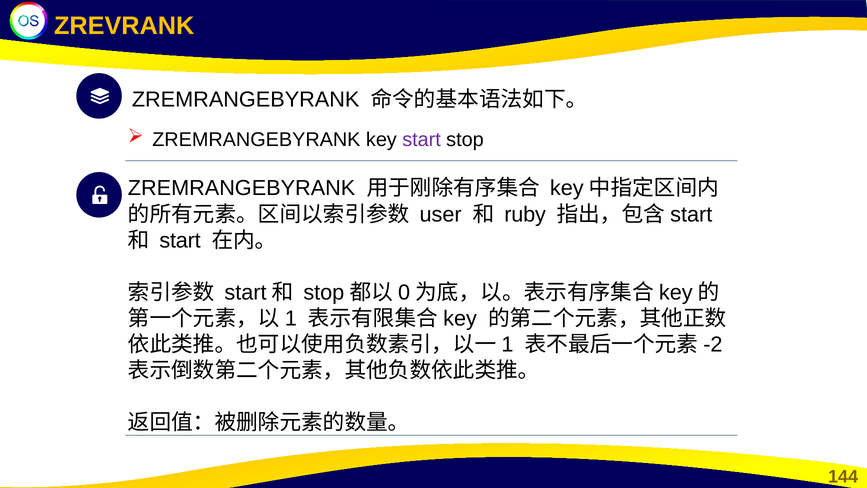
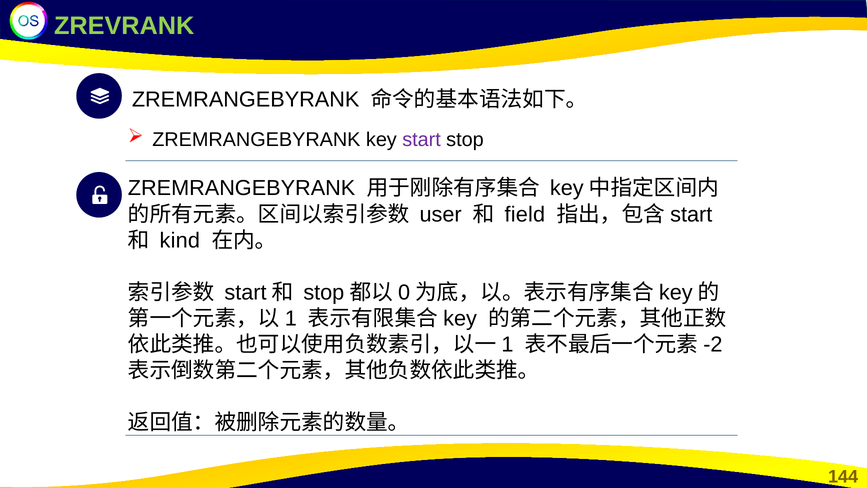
ZREVRANK colour: yellow -> light green (124, 26)
ruby: ruby -> field (525, 214)
start: start -> kind (180, 240)
